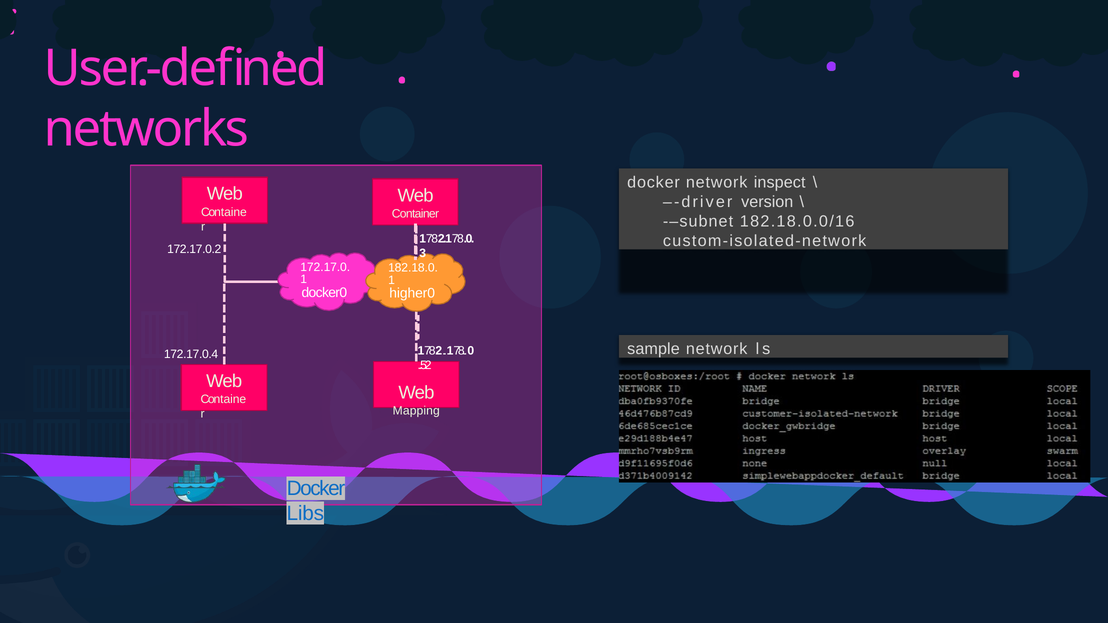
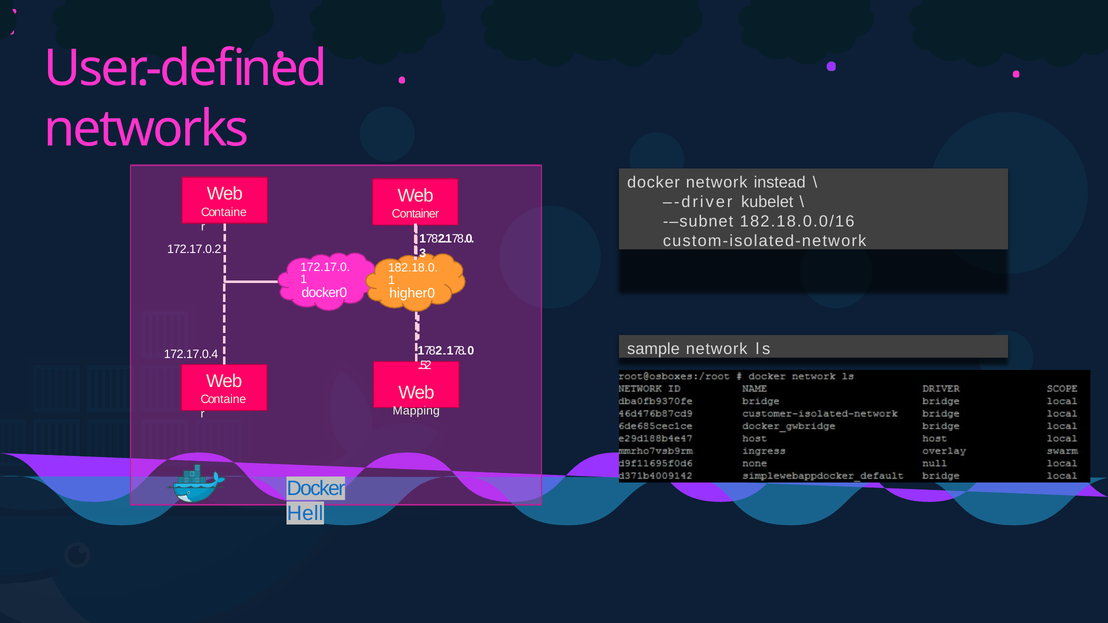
inspect: inspect -> instead (780, 183)
version: version -> kubelet (767, 202)
Libs: Libs -> Hell (305, 514)
